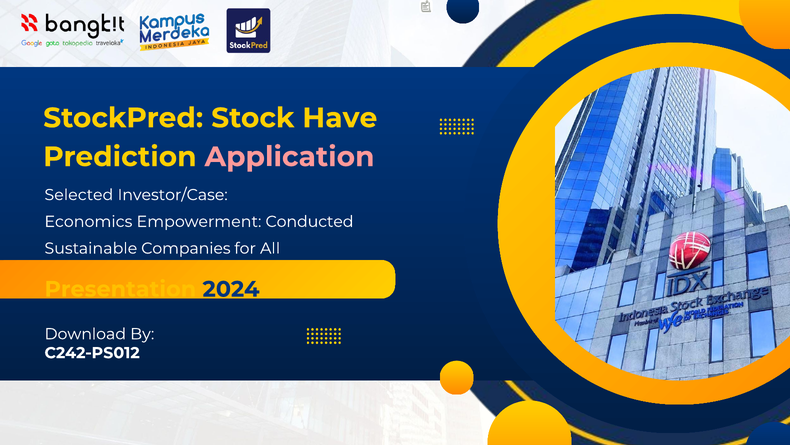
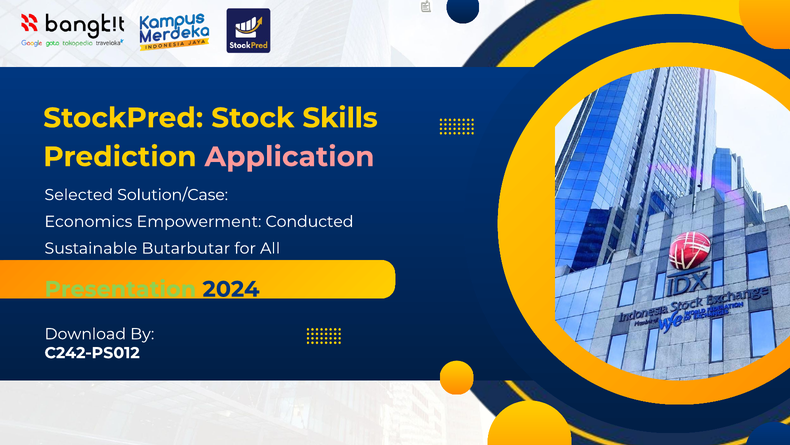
Have: Have -> Skills (340, 118)
Investor/Case: Investor/Case -> Solution/Case (173, 195)
Companies: Companies -> Butarbutar (186, 248)
Presentation colour: yellow -> light green (120, 289)
